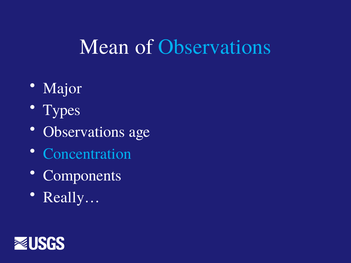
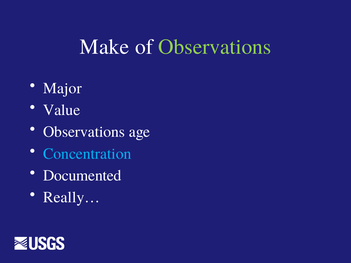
Mean: Mean -> Make (104, 47)
Observations colour: light blue -> light green (215, 47)
Types: Types -> Value (62, 110)
Components: Components -> Documented (82, 176)
